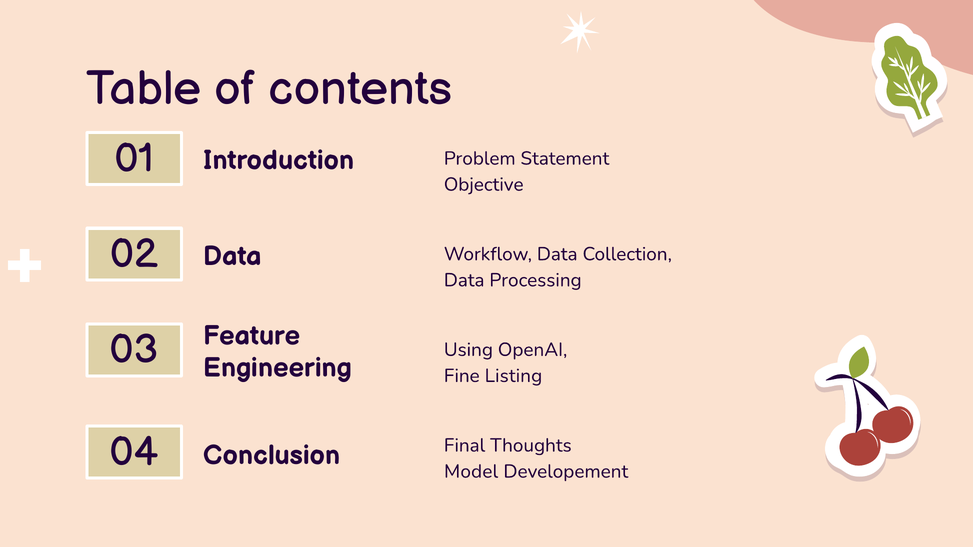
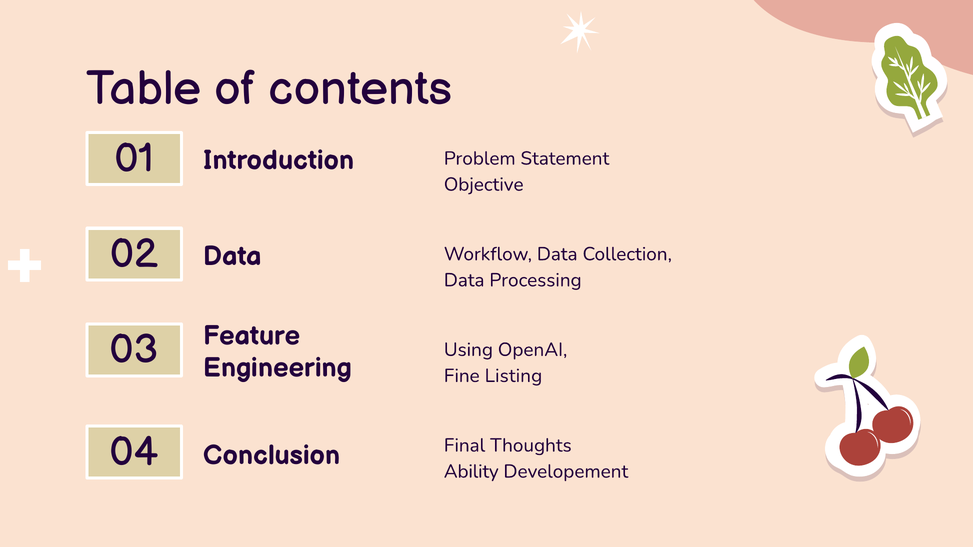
Model: Model -> Ability (471, 472)
